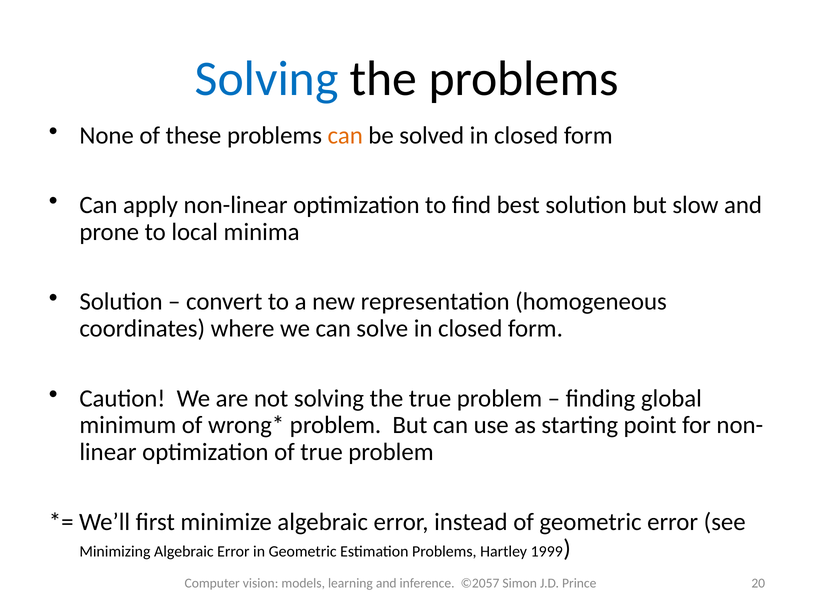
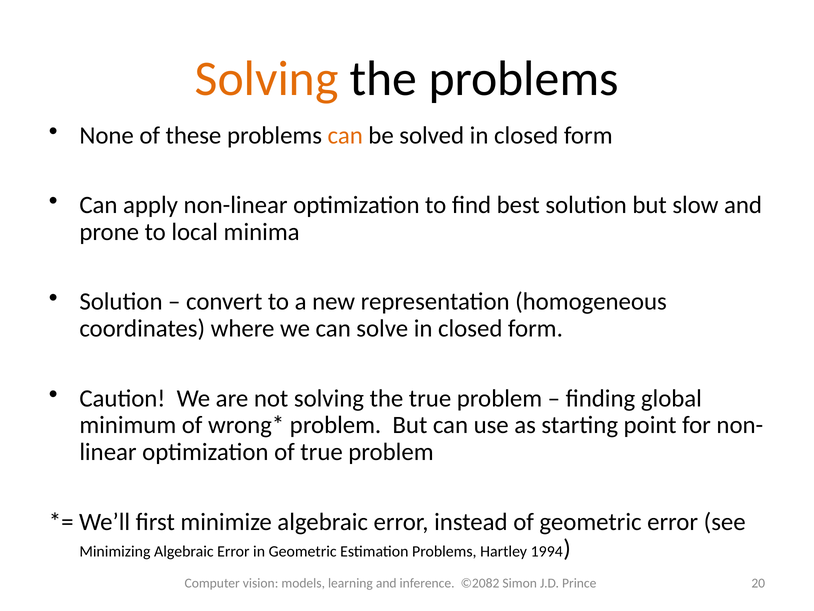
Solving colour: blue -> orange (267, 79)
1999: 1999 -> 1994 (547, 551)
©2057: ©2057 -> ©2082 (480, 583)
